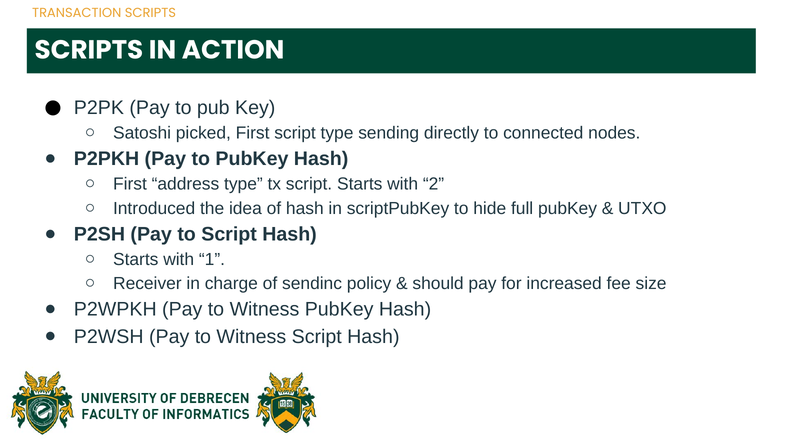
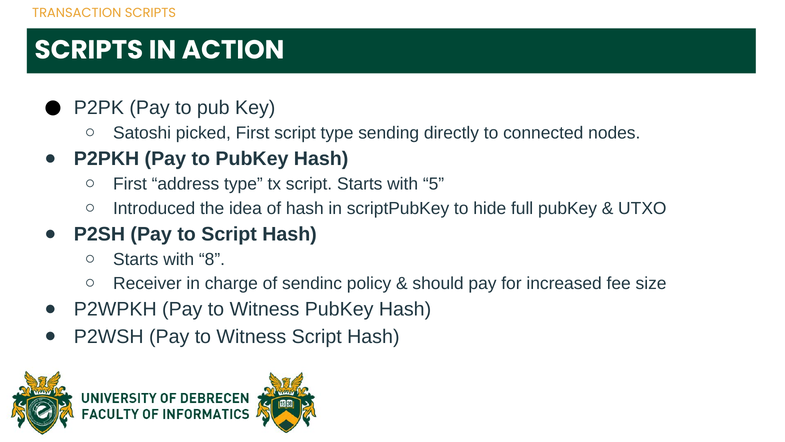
2: 2 -> 5 (434, 184)
1: 1 -> 8 (212, 259)
